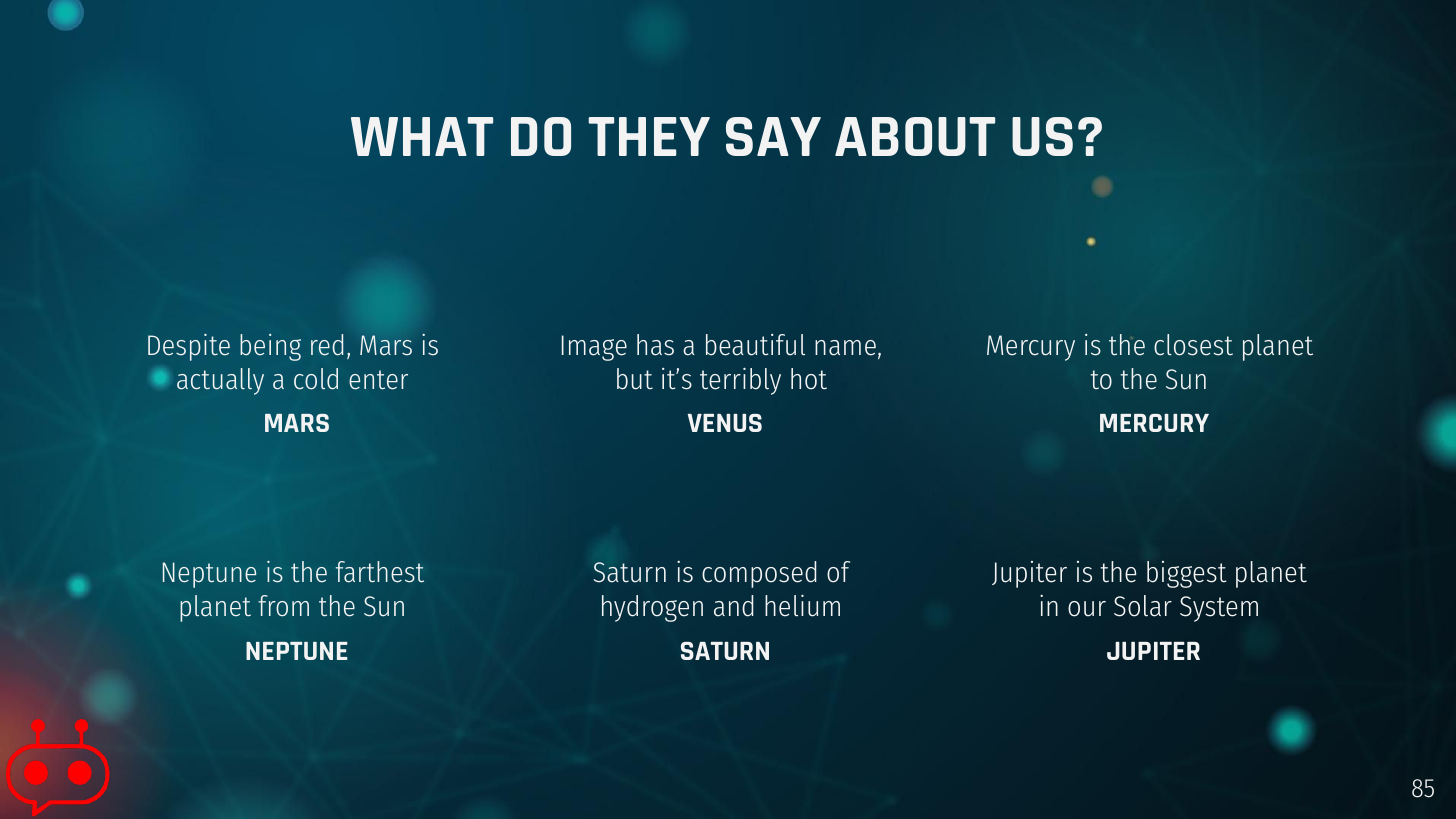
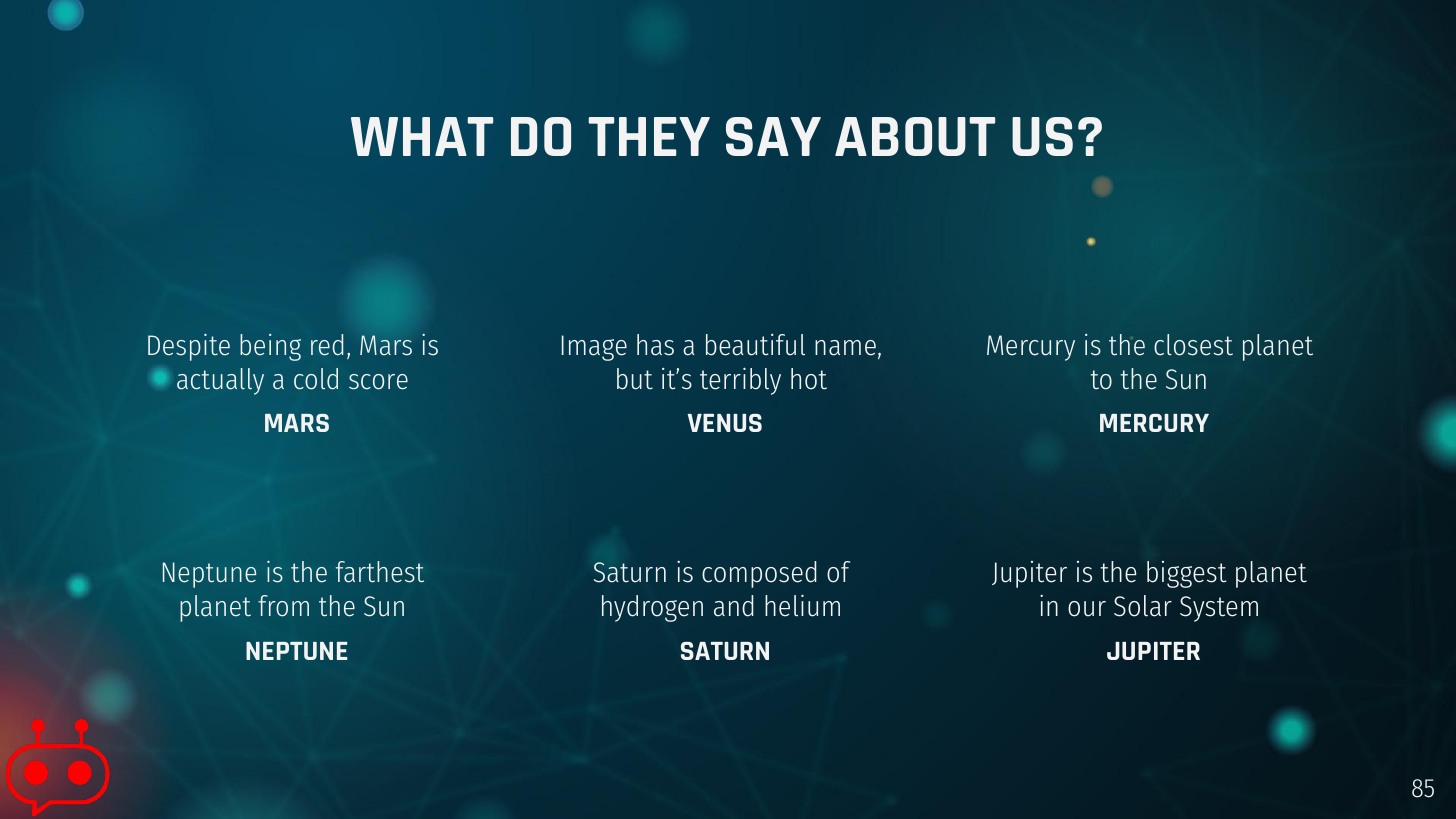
enter: enter -> score (378, 380)
